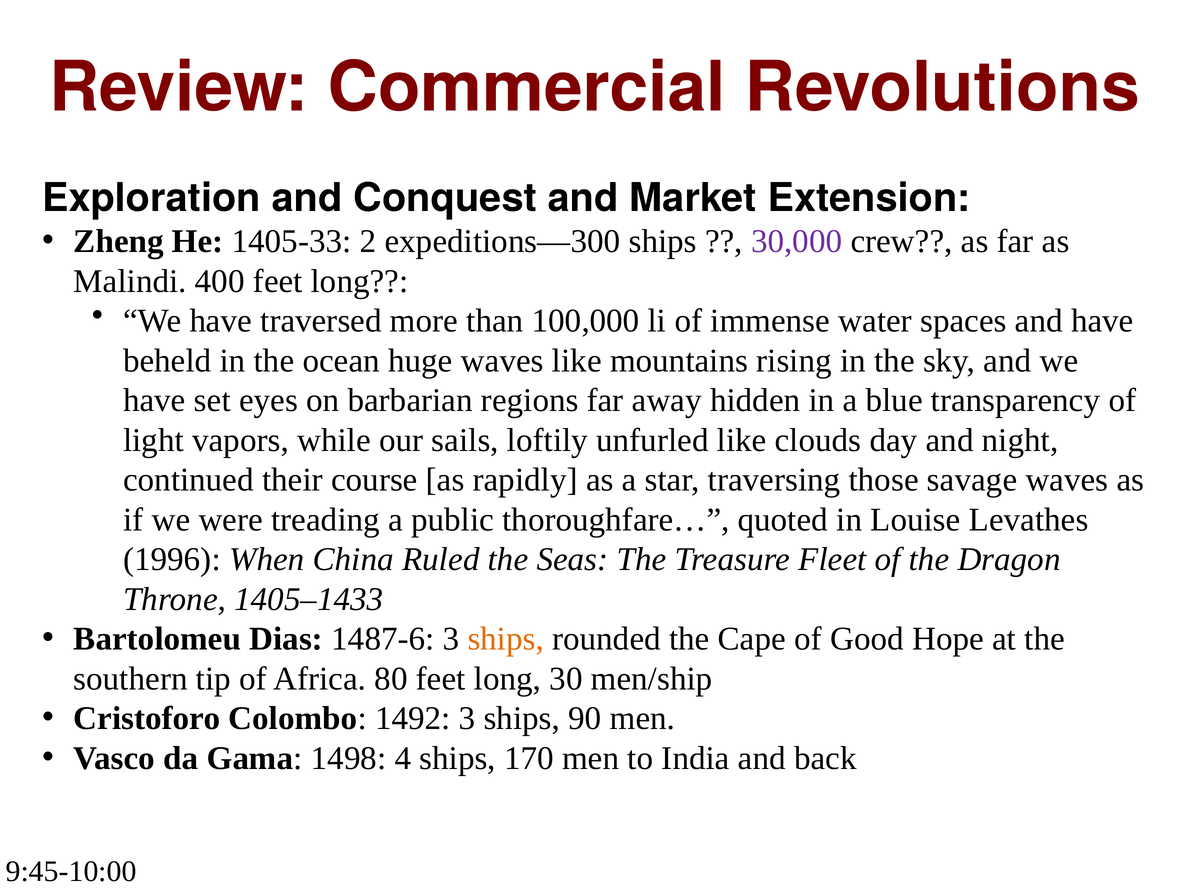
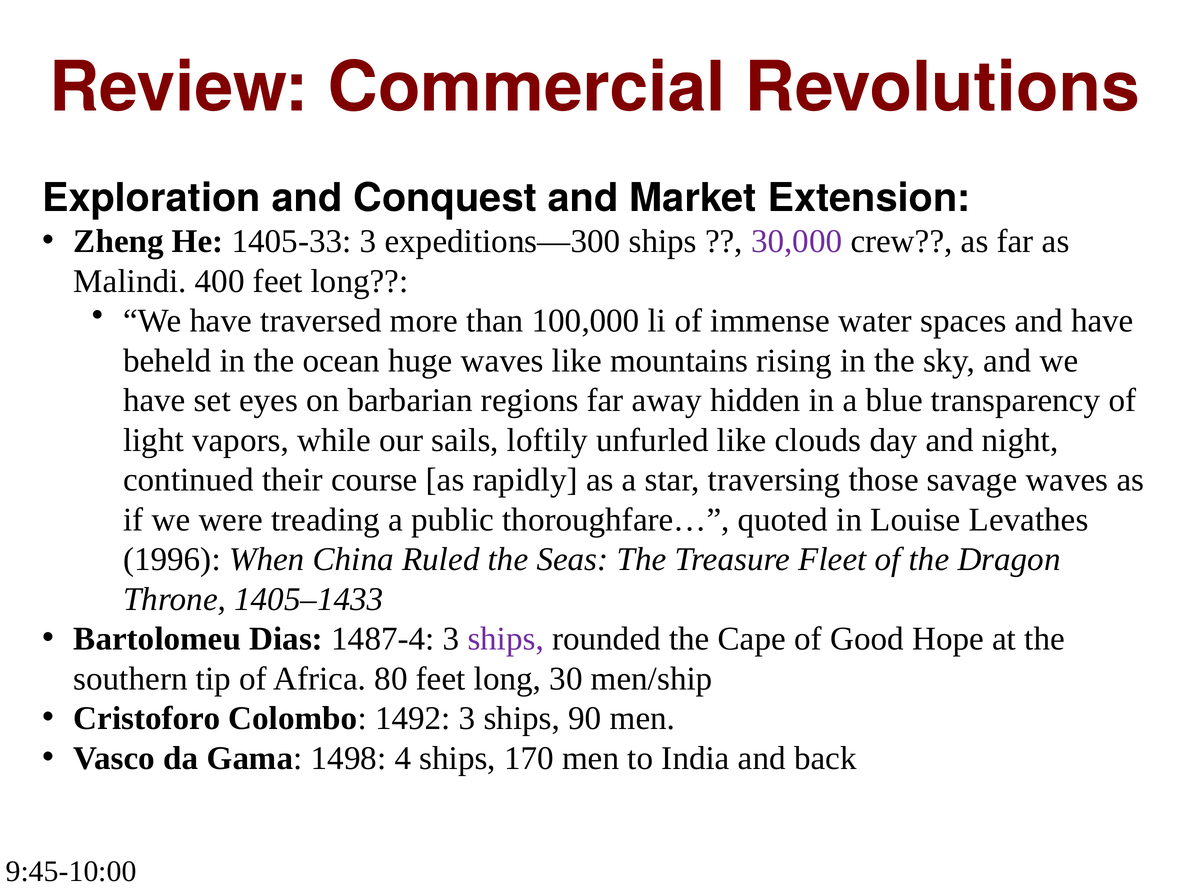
1405-33 2: 2 -> 3 (368, 241)
1487-6: 1487-6 -> 1487-4 (383, 639)
ships colour: orange -> purple (506, 639)
